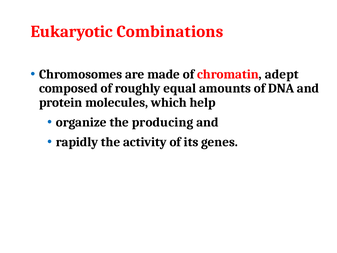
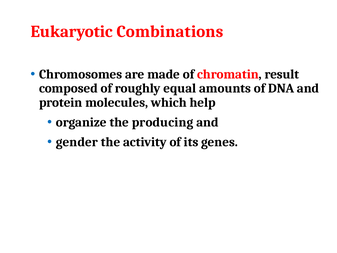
adept: adept -> result (282, 74)
rapidly: rapidly -> gender (77, 142)
